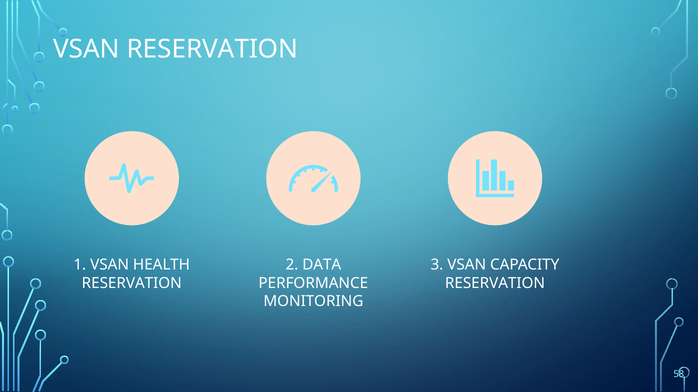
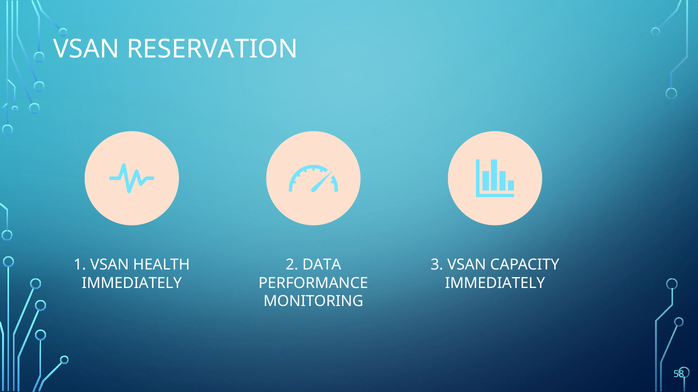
RESERVATION: RESERVATION -> IMMEDIATELY (132, 284)
RESERVATION: RESERVATION -> IMMEDIATELY (495, 284)
